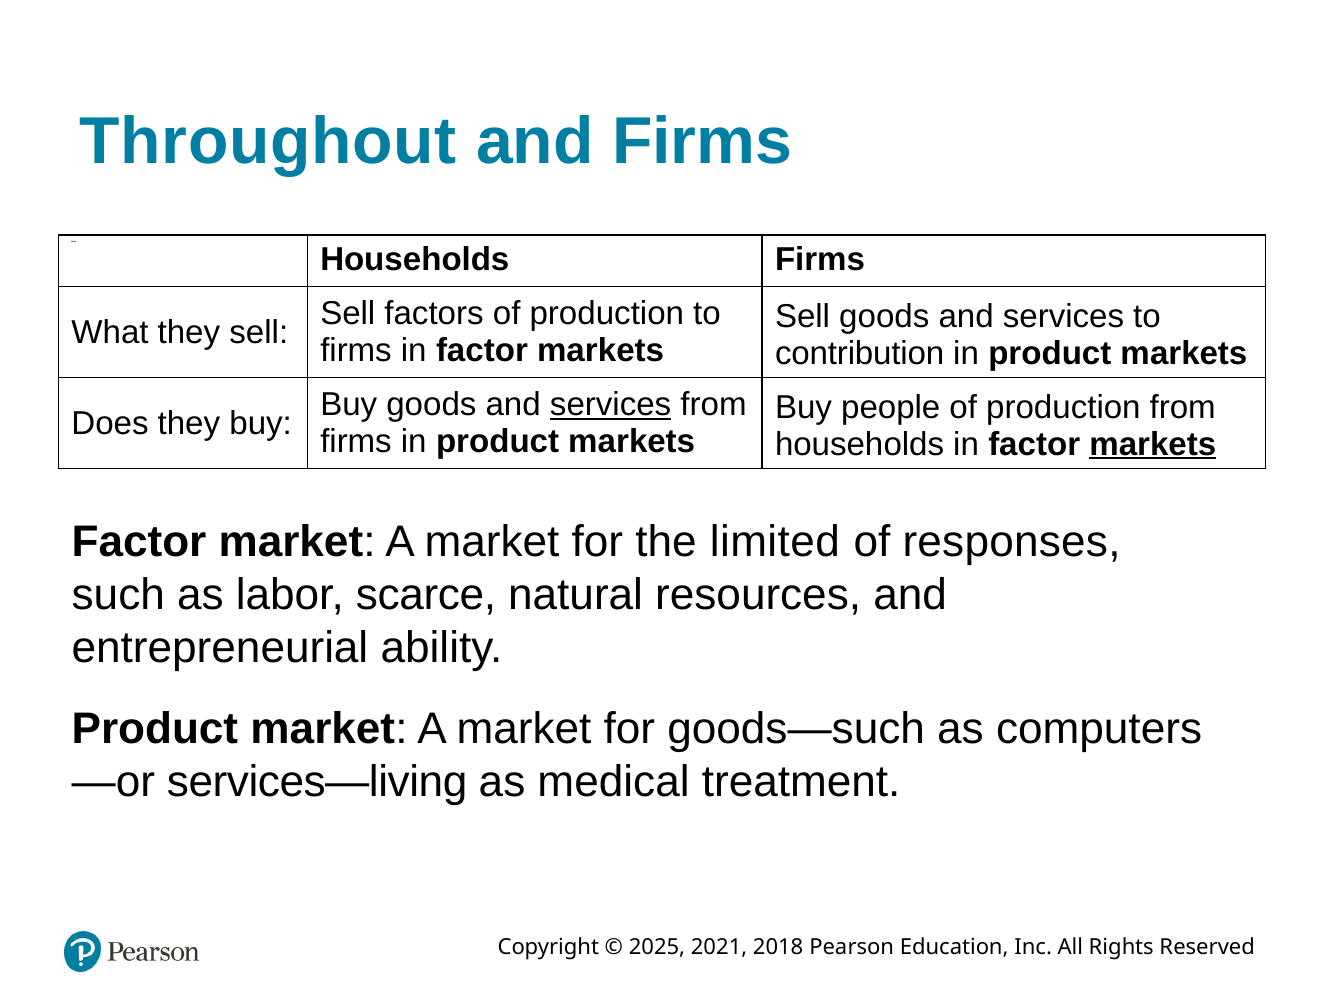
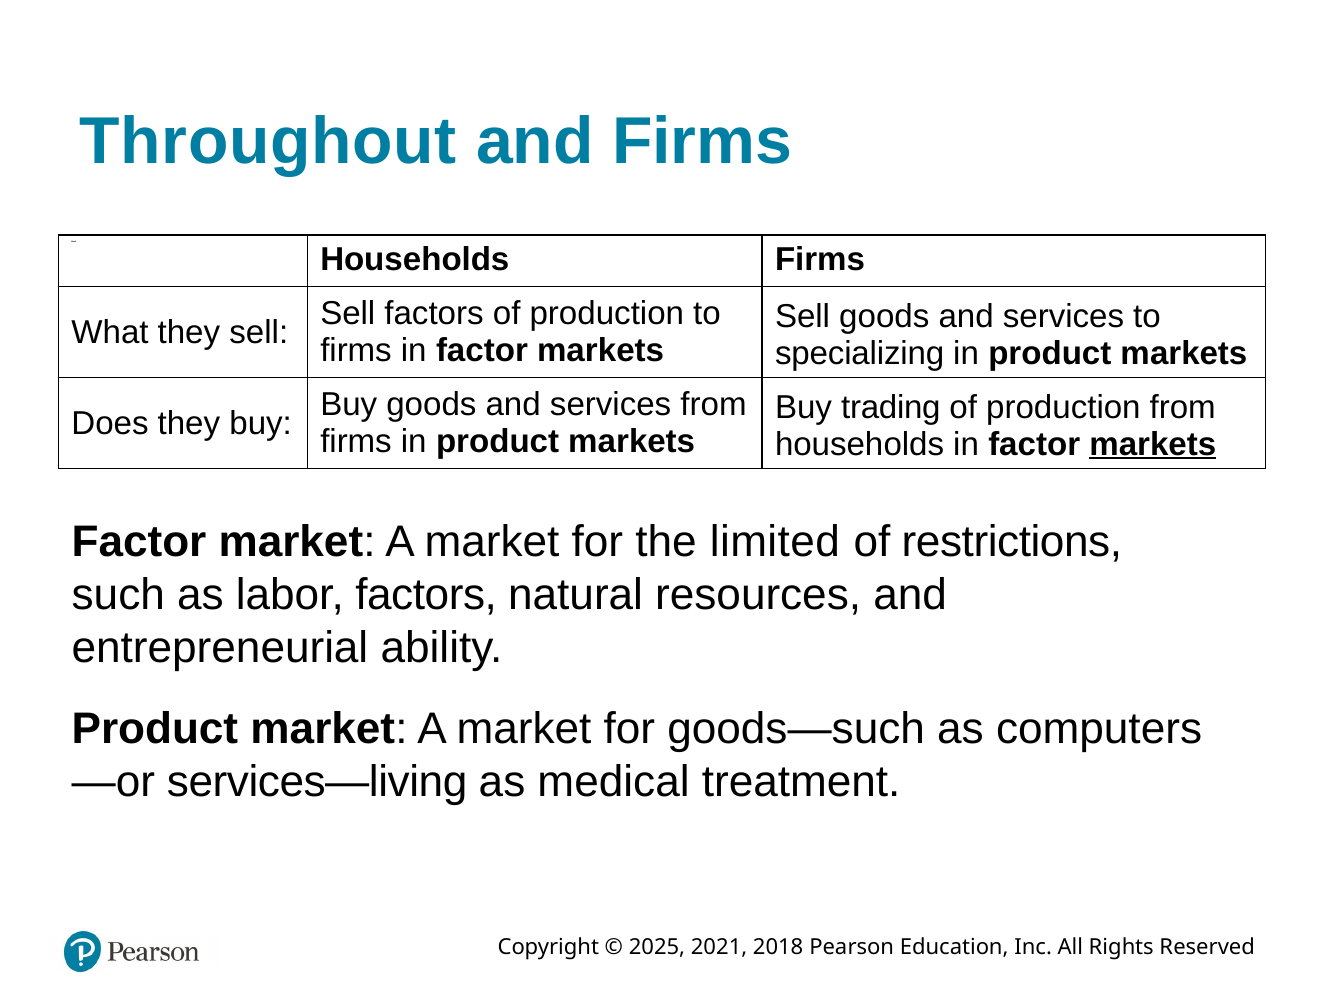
contribution: contribution -> specializing (860, 353)
services underline: present -> none (611, 405)
people: people -> trading (891, 407)
responses: responses -> restrictions (1012, 542)
labor scarce: scarce -> factors (426, 595)
